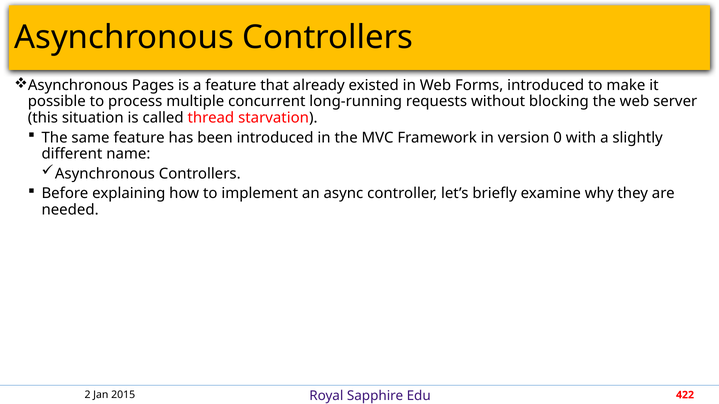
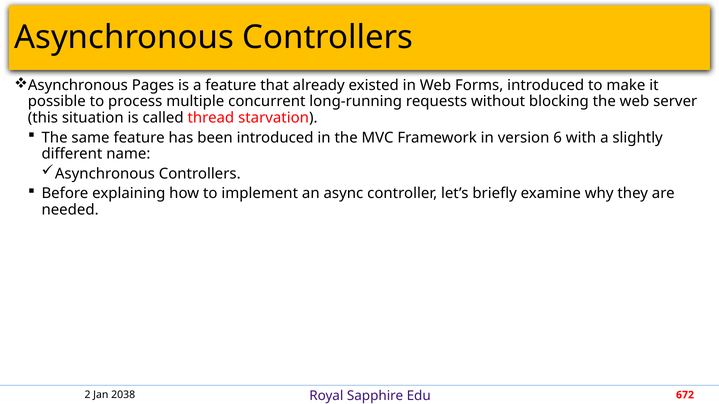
0: 0 -> 6 (558, 138)
2015: 2015 -> 2038 (123, 395)
422: 422 -> 672 (685, 395)
